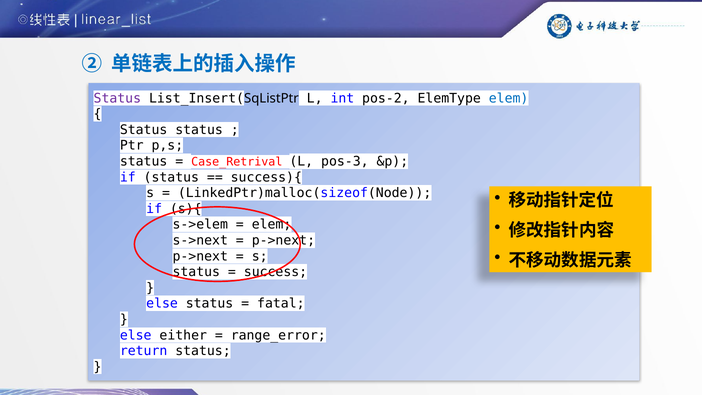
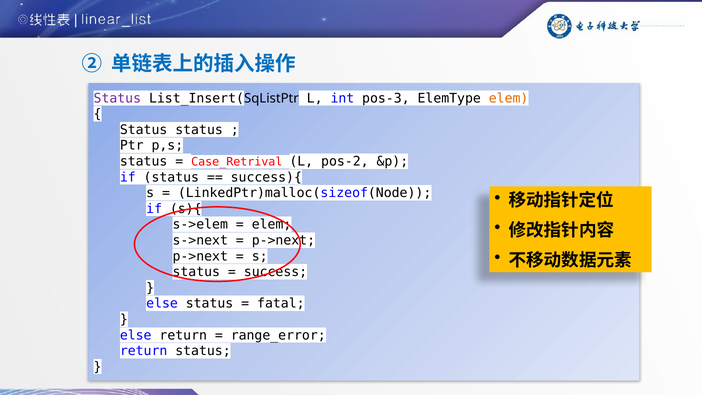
pos-2: pos-2 -> pos-3 (386, 98)
elem colour: blue -> orange (509, 98)
pos-3: pos-3 -> pos-2 (345, 161)
else either: either -> return (183, 335)
